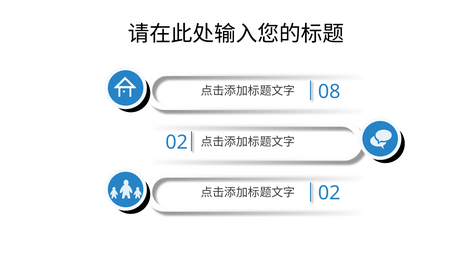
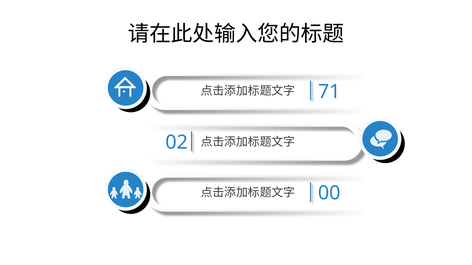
08: 08 -> 71 (329, 92)
02: 02 -> 00 (329, 194)
